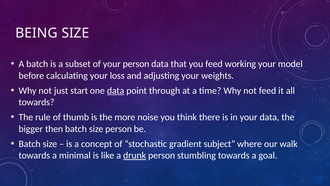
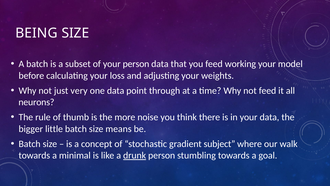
start: start -> very (79, 90)
data underline: present -> none (116, 90)
towards: towards -> neurons (36, 102)
then: then -> little (54, 129)
size person: person -> means (119, 129)
